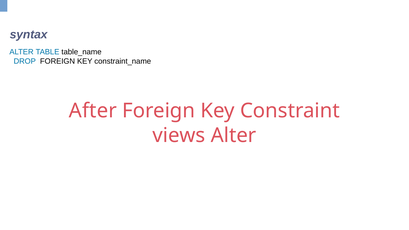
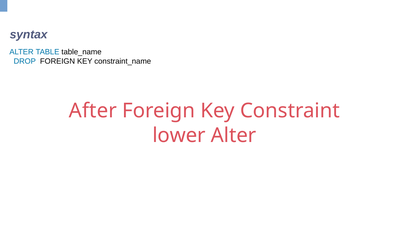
views: views -> lower (179, 135)
